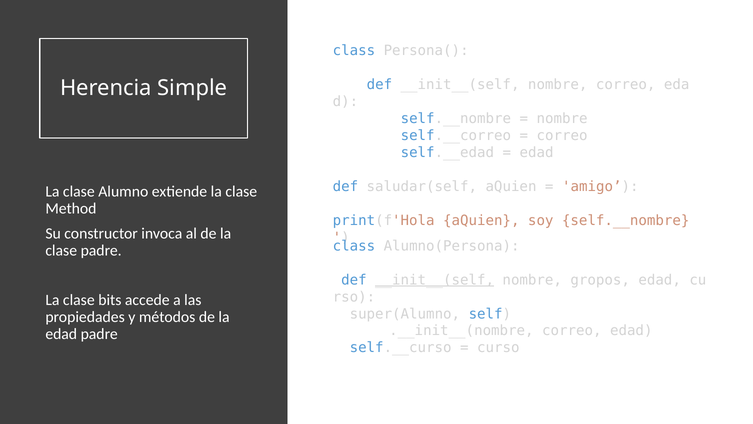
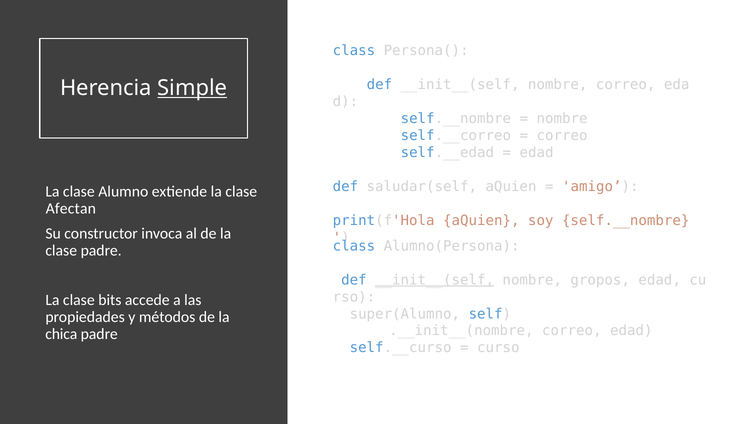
Simple underline: none -> present (192, 88)
Method: Method -> Afectan (71, 208)
edad: edad -> chica (61, 334)
